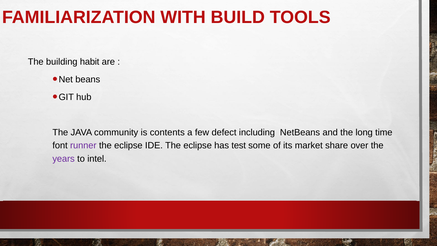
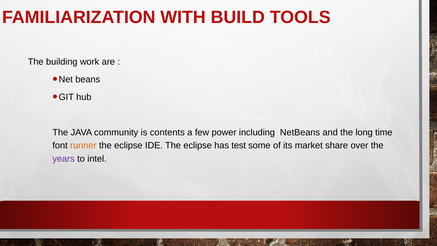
habit: habit -> work (90, 62)
defect: defect -> power (224, 132)
runner colour: purple -> orange (83, 145)
